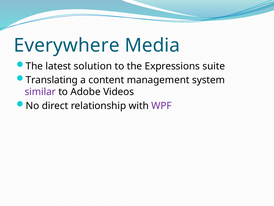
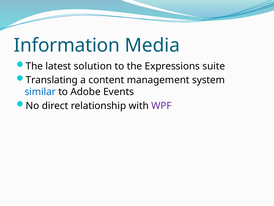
Everywhere: Everywhere -> Information (67, 45)
similar colour: purple -> blue (40, 92)
Videos: Videos -> Events (119, 92)
